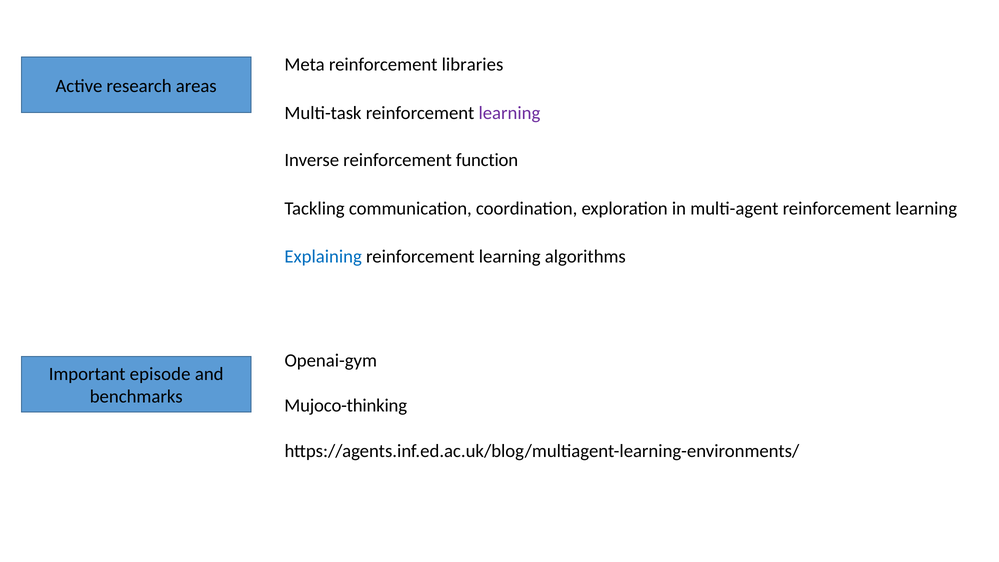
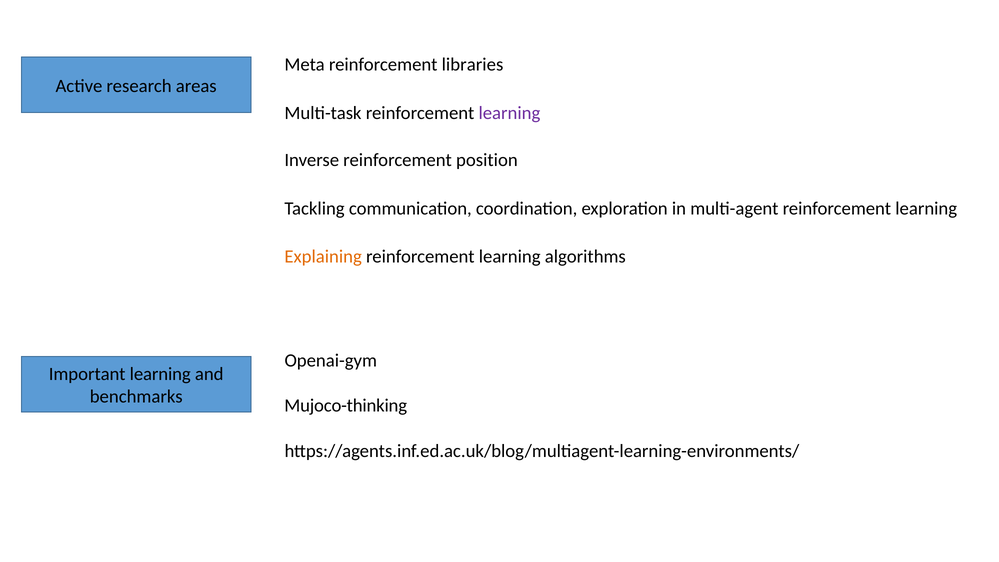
function: function -> position (487, 160)
Explaining colour: blue -> orange (323, 257)
Important episode: episode -> learning (160, 374)
